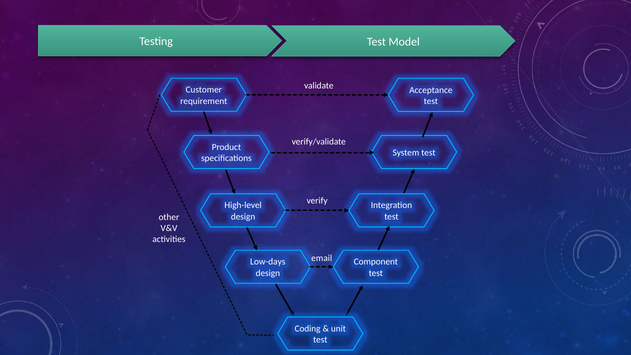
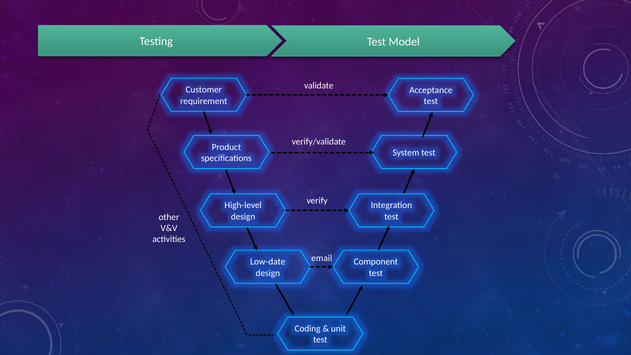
Low-days: Low-days -> Low-date (268, 262)
